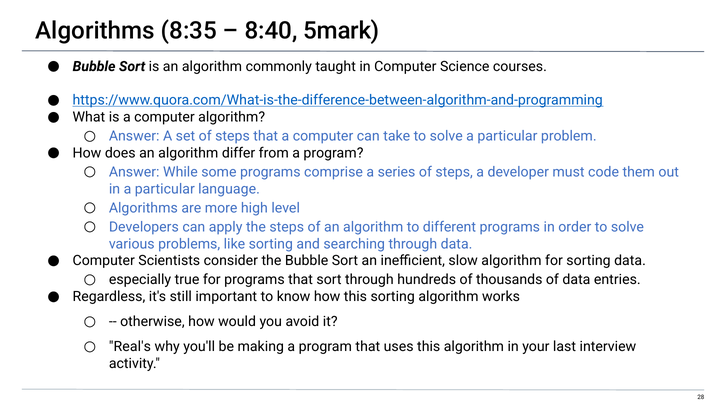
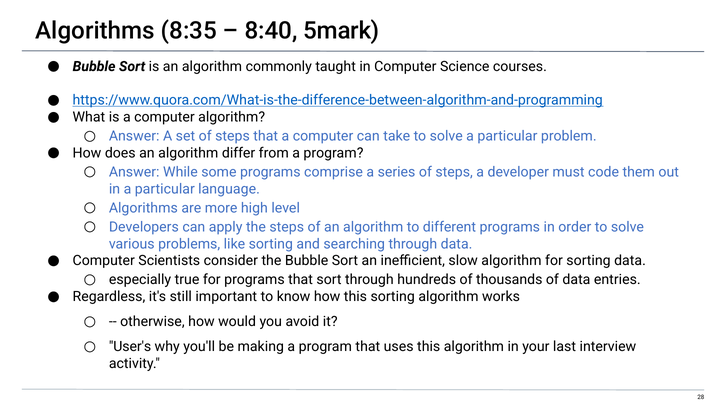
Real's: Real's -> User's (130, 347)
